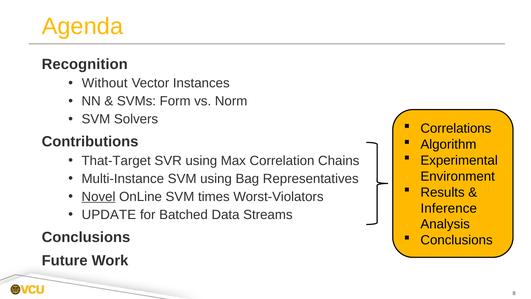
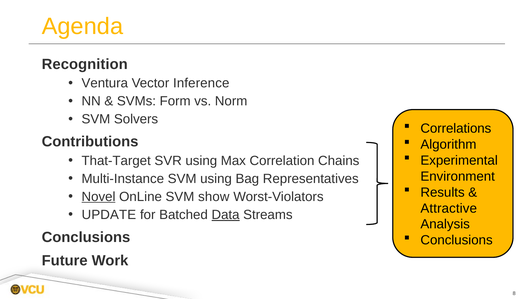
Without: Without -> Ventura (105, 83)
Instances: Instances -> Inference (201, 83)
times: times -> show (214, 197)
Inference: Inference -> Attractive (449, 208)
Data underline: none -> present (226, 215)
